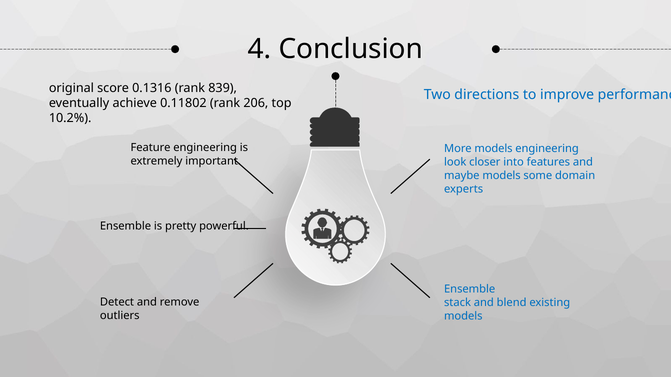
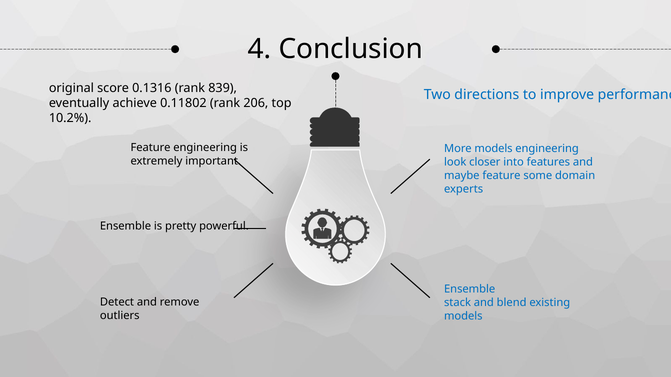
maybe models: models -> feature (502, 176)
